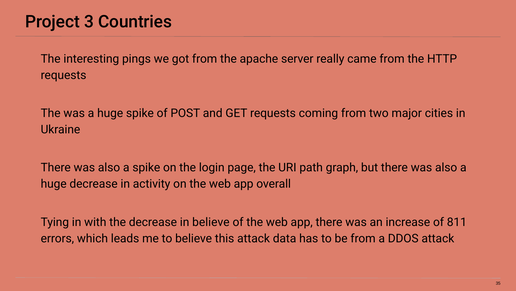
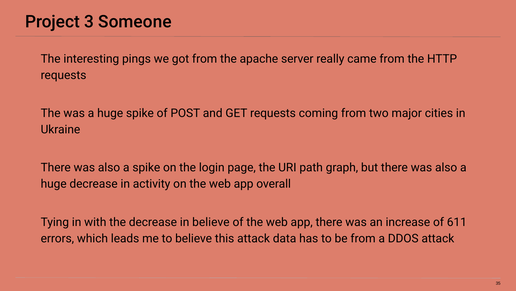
Countries: Countries -> Someone (135, 22)
811: 811 -> 611 (457, 222)
